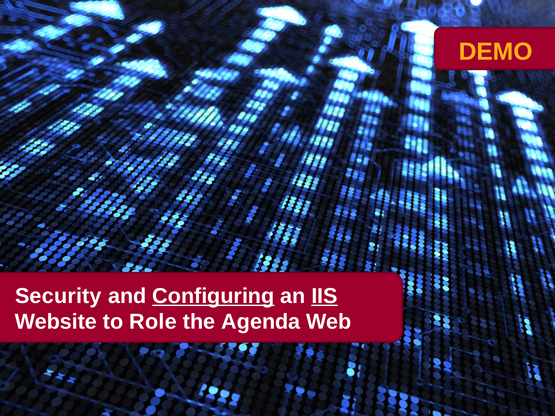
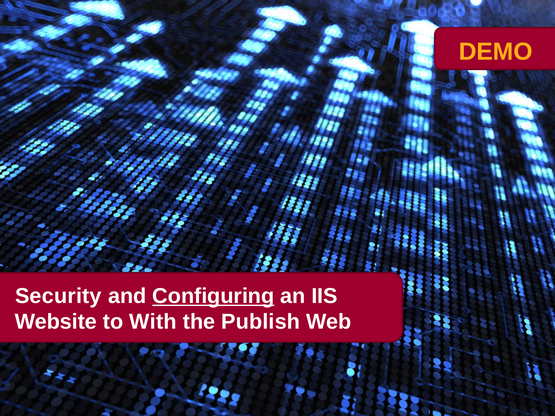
IIS underline: present -> none (324, 296)
Role: Role -> With (153, 322)
Agenda: Agenda -> Publish (261, 322)
